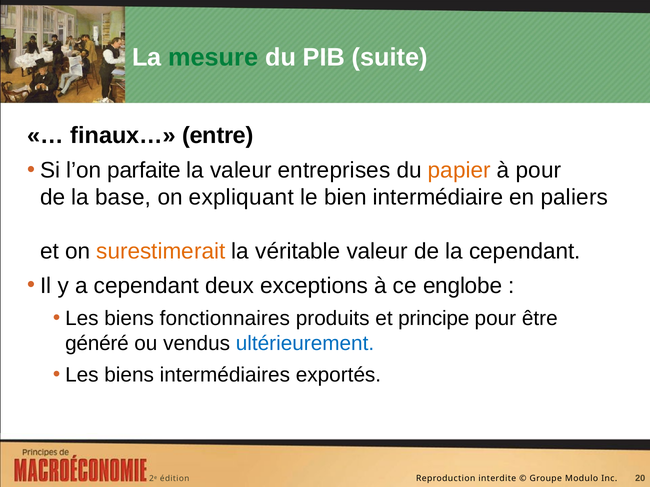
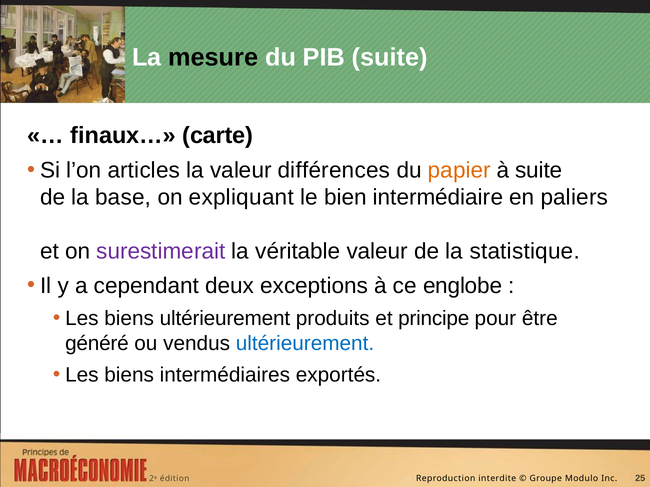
mesure colour: green -> black (213, 57)
entre: entre -> carte (218, 136)
parfaite: parfaite -> articles (144, 171)
entreprises: entreprises -> différences (334, 171)
à pour: pour -> suite (539, 171)
surestimerait colour: orange -> purple (161, 252)
la cependant: cependant -> statistique (525, 252)
biens fonctionnaires: fonctionnaires -> ultérieurement (225, 319)
20: 20 -> 25 (640, 479)
